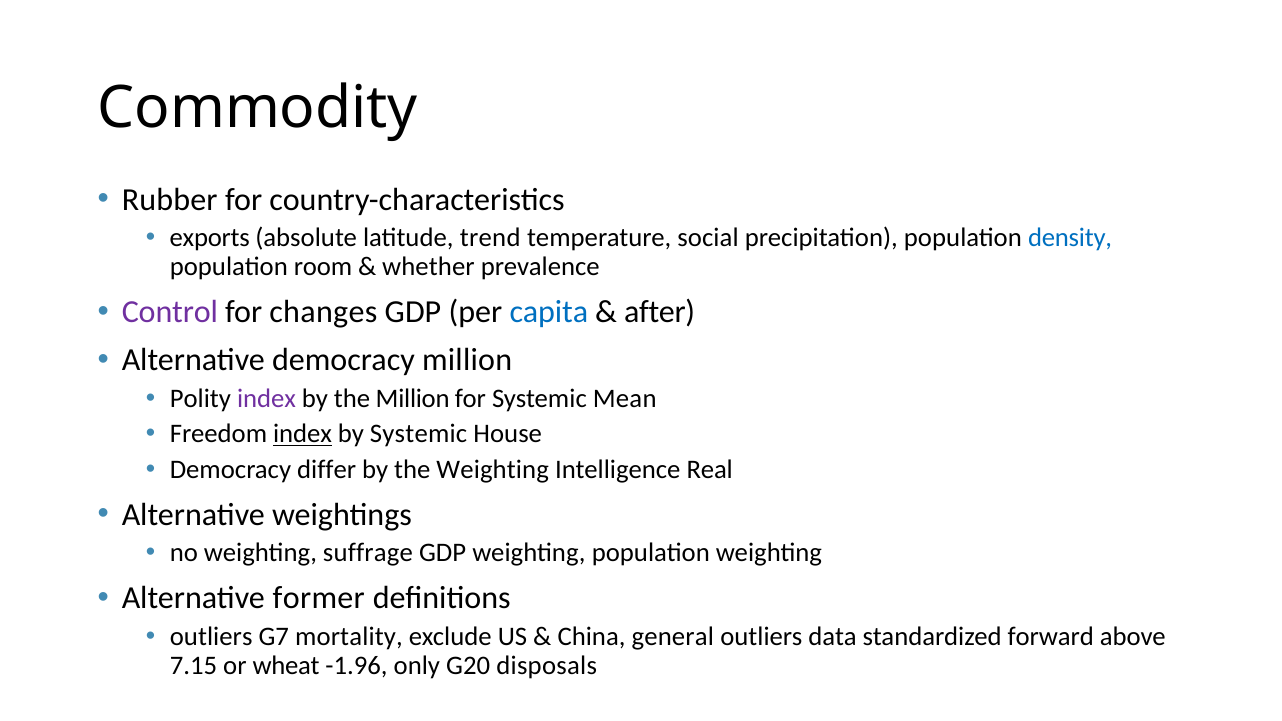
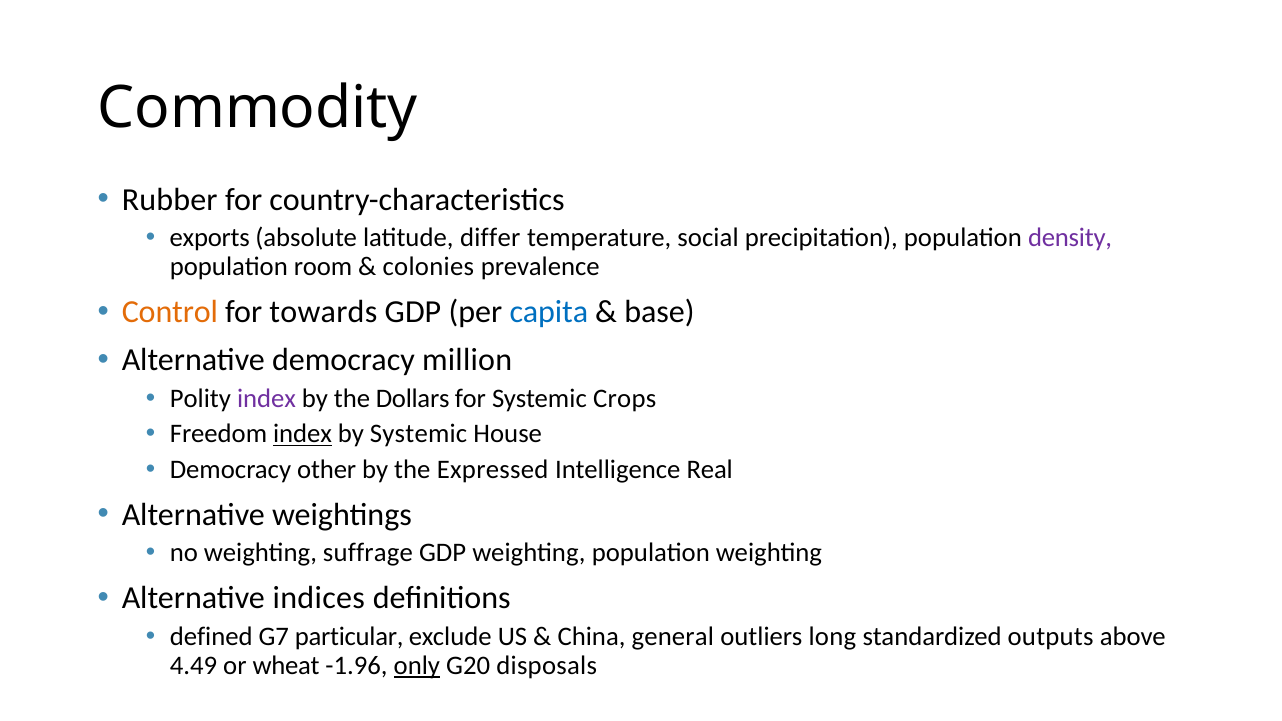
trend: trend -> differ (490, 238)
density colour: blue -> purple (1070, 238)
whether: whether -> colonies (428, 267)
Control colour: purple -> orange (170, 312)
changes: changes -> towards (323, 312)
after: after -> base (659, 312)
the Million: Million -> Dollars (413, 398)
Mean: Mean -> Crops (625, 398)
differ: differ -> other (327, 470)
the Weighting: Weighting -> Expressed (493, 470)
former: former -> indices (319, 598)
outliers: outliers -> defined (211, 637)
mortality: mortality -> particular (349, 637)
data: data -> long (832, 637)
forward: forward -> outputs (1051, 637)
7.15: 7.15 -> 4.49 (194, 665)
only underline: none -> present (417, 665)
